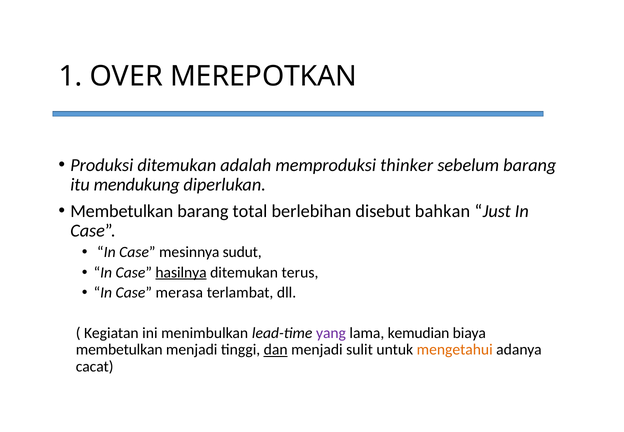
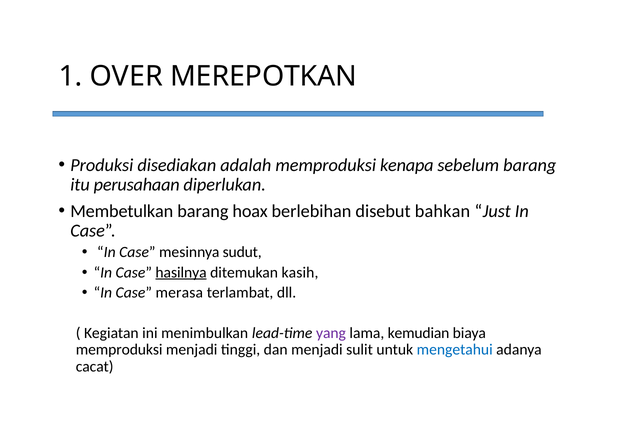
Produksi ditemukan: ditemukan -> disediakan (177, 165)
thinker: thinker -> kenapa (407, 165)
mendukung: mendukung -> perusahaan (137, 185)
total: total -> hoax (250, 211)
terus: terus -> kasih (300, 272)
membetulkan: membetulkan -> memproduksi (119, 350)
dan underline: present -> none (276, 350)
mengetahui colour: orange -> blue (455, 350)
